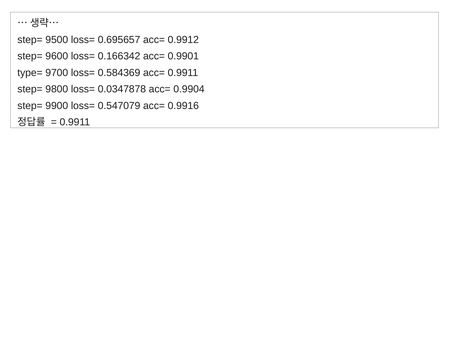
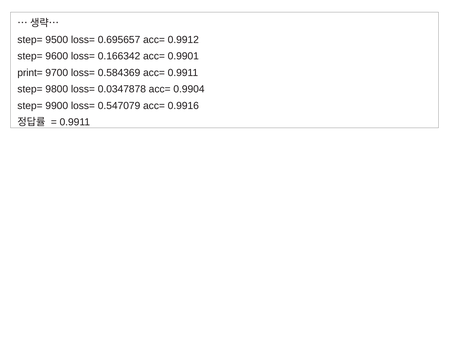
type=: type= -> print= (30, 73)
